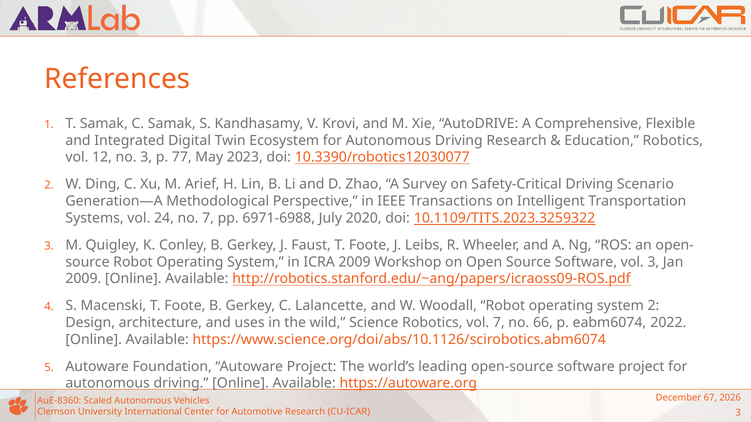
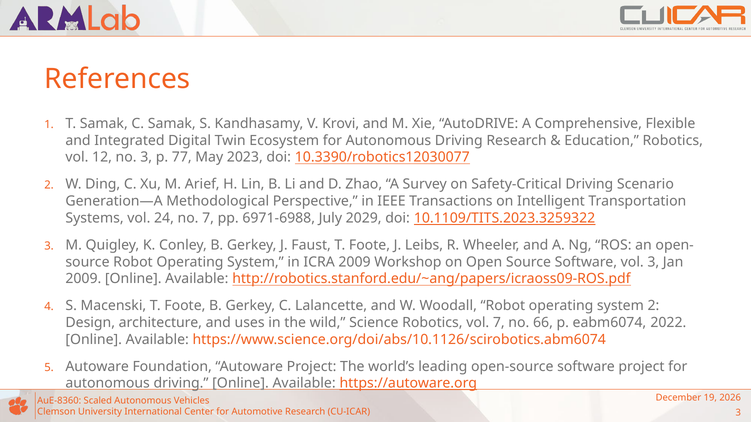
2020: 2020 -> 2029 (364, 218)
67: 67 -> 19 (710, 398)
